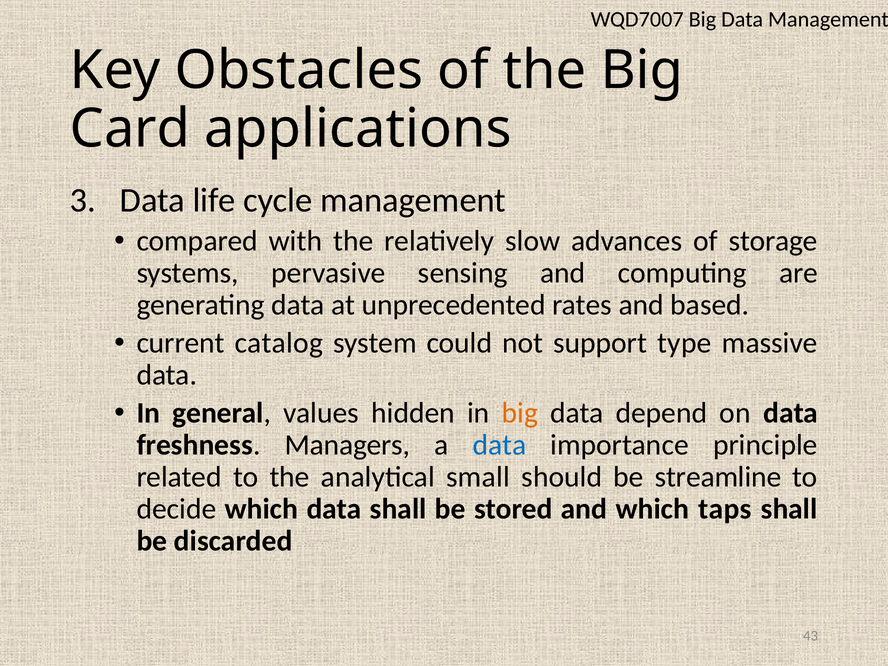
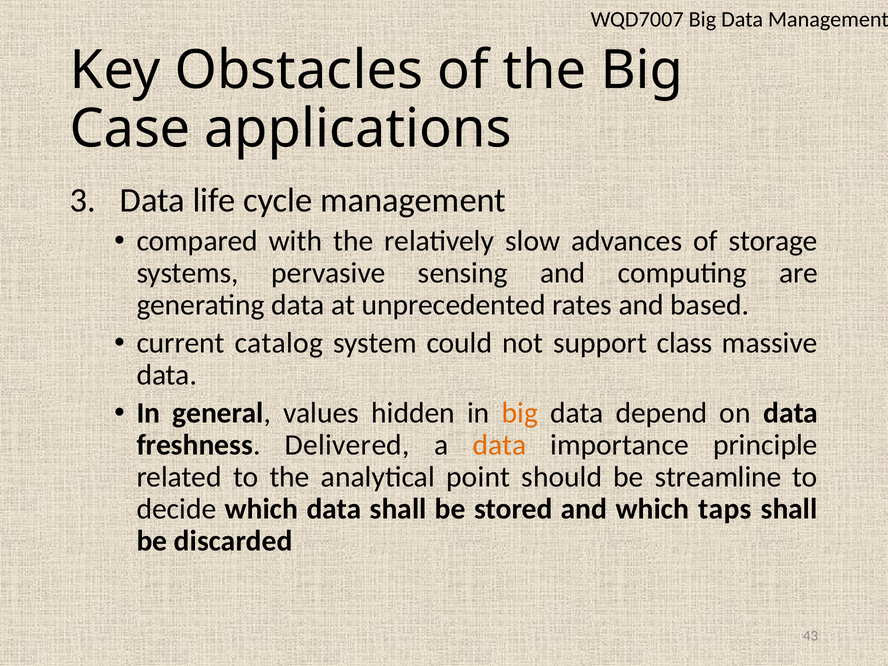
Card: Card -> Case (130, 129)
type: type -> class (685, 343)
Managers: Managers -> Delivered (347, 445)
data colour: blue -> orange (500, 445)
small: small -> point (478, 477)
